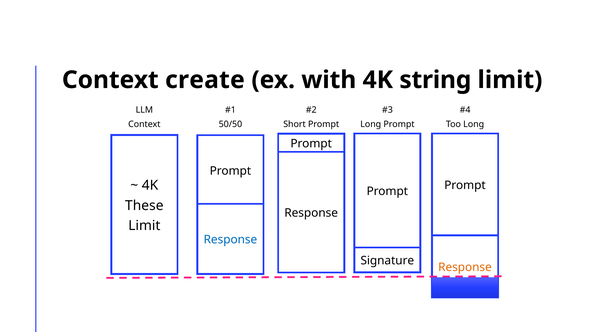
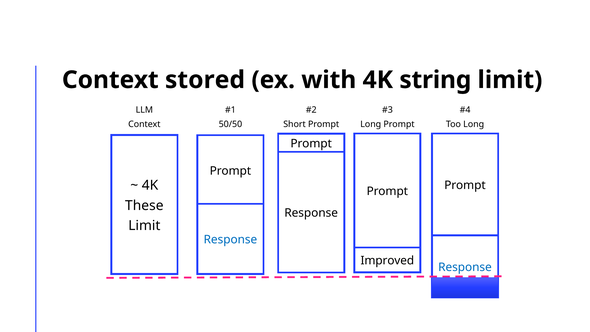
create: create -> stored (205, 80)
Signature: Signature -> Improved (387, 261)
Response colour: orange -> blue (465, 267)
